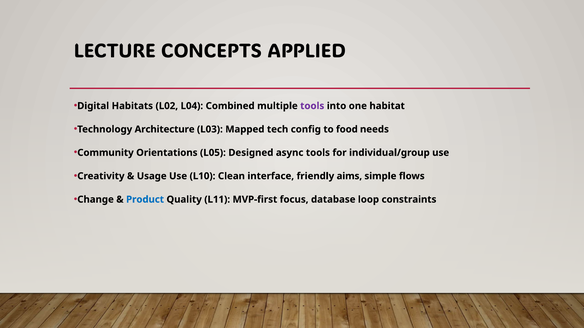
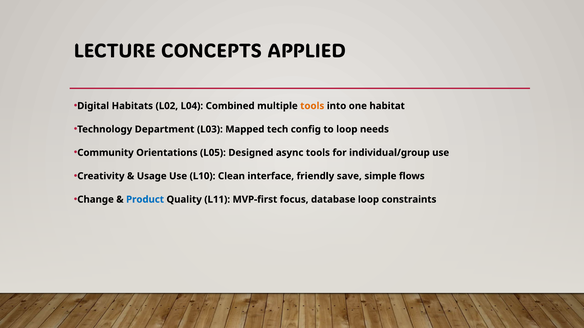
tools colour: purple -> orange (312, 106)
Architecture: Architecture -> Department (165, 129)
to food: food -> loop (347, 129)
aims: aims -> save (349, 176)
